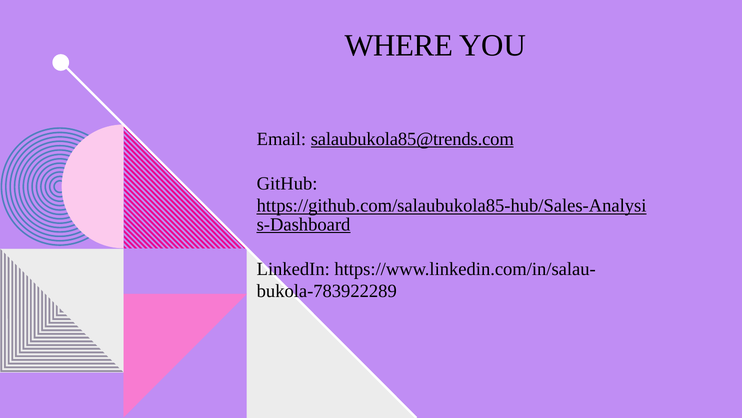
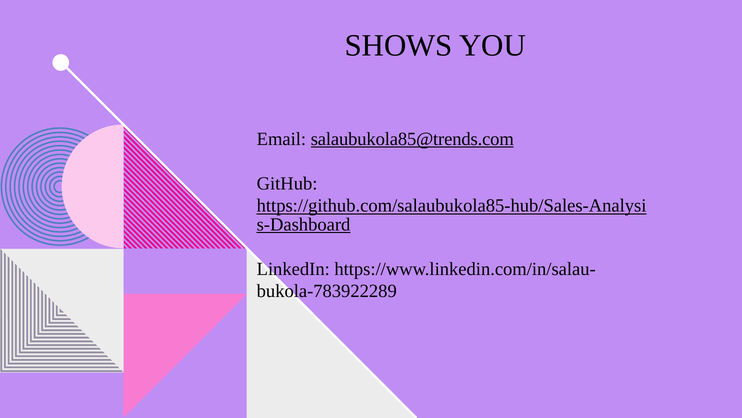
WHERE: WHERE -> SHOWS (399, 46)
